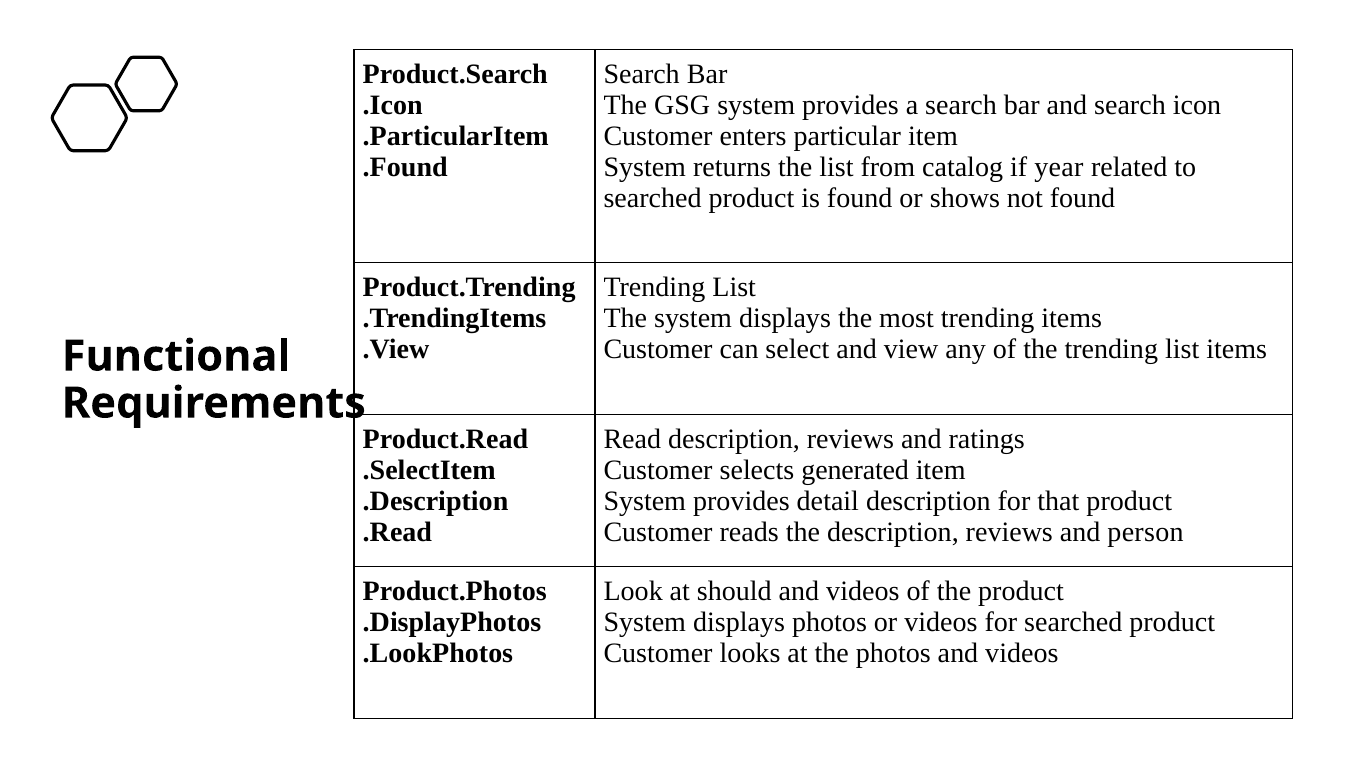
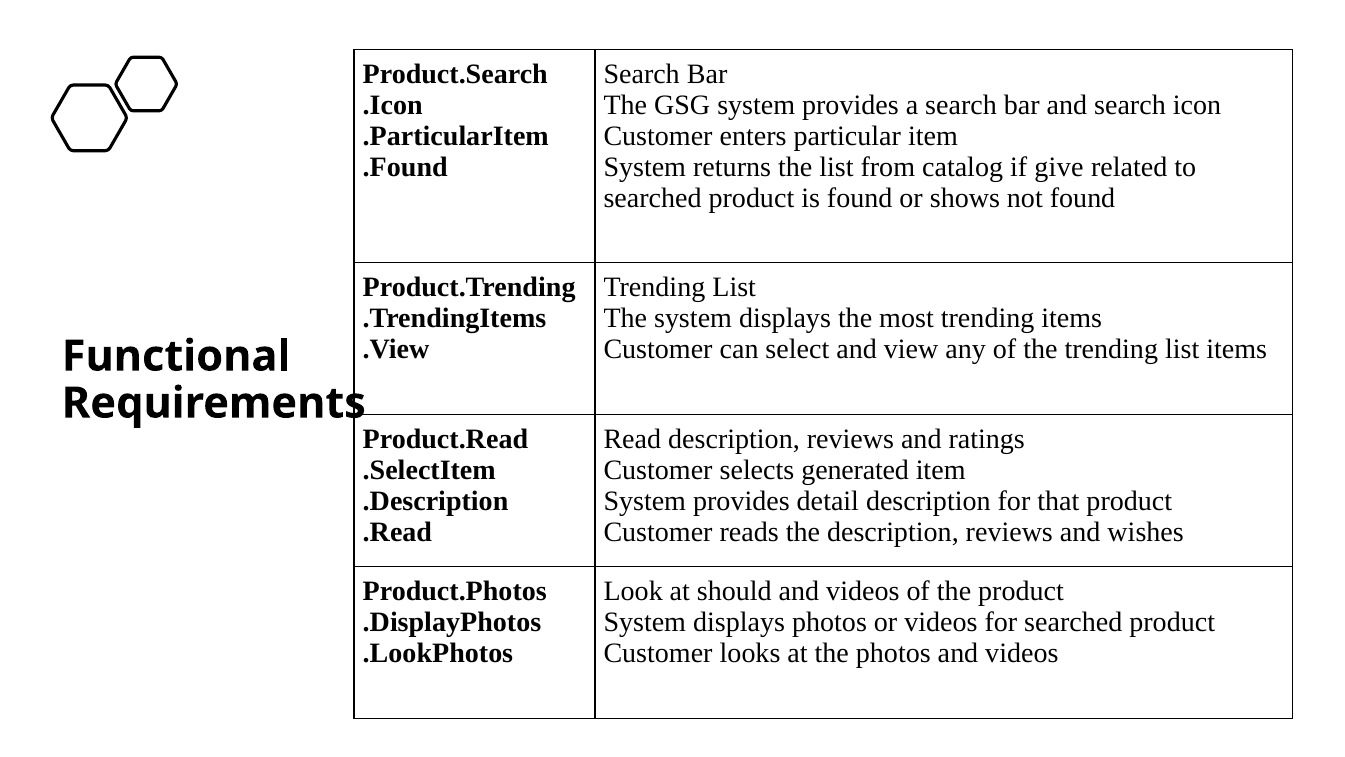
year: year -> give (1059, 167)
person: person -> wishes (1146, 532)
